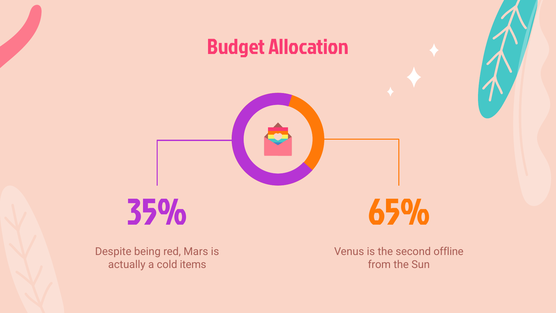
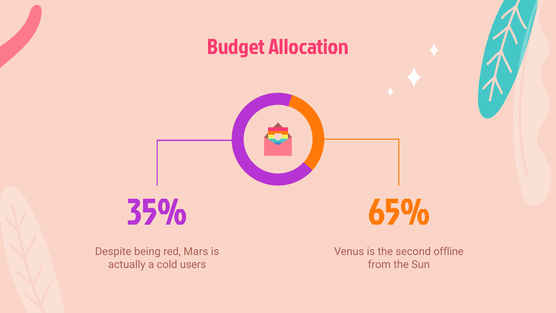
items: items -> users (193, 264)
